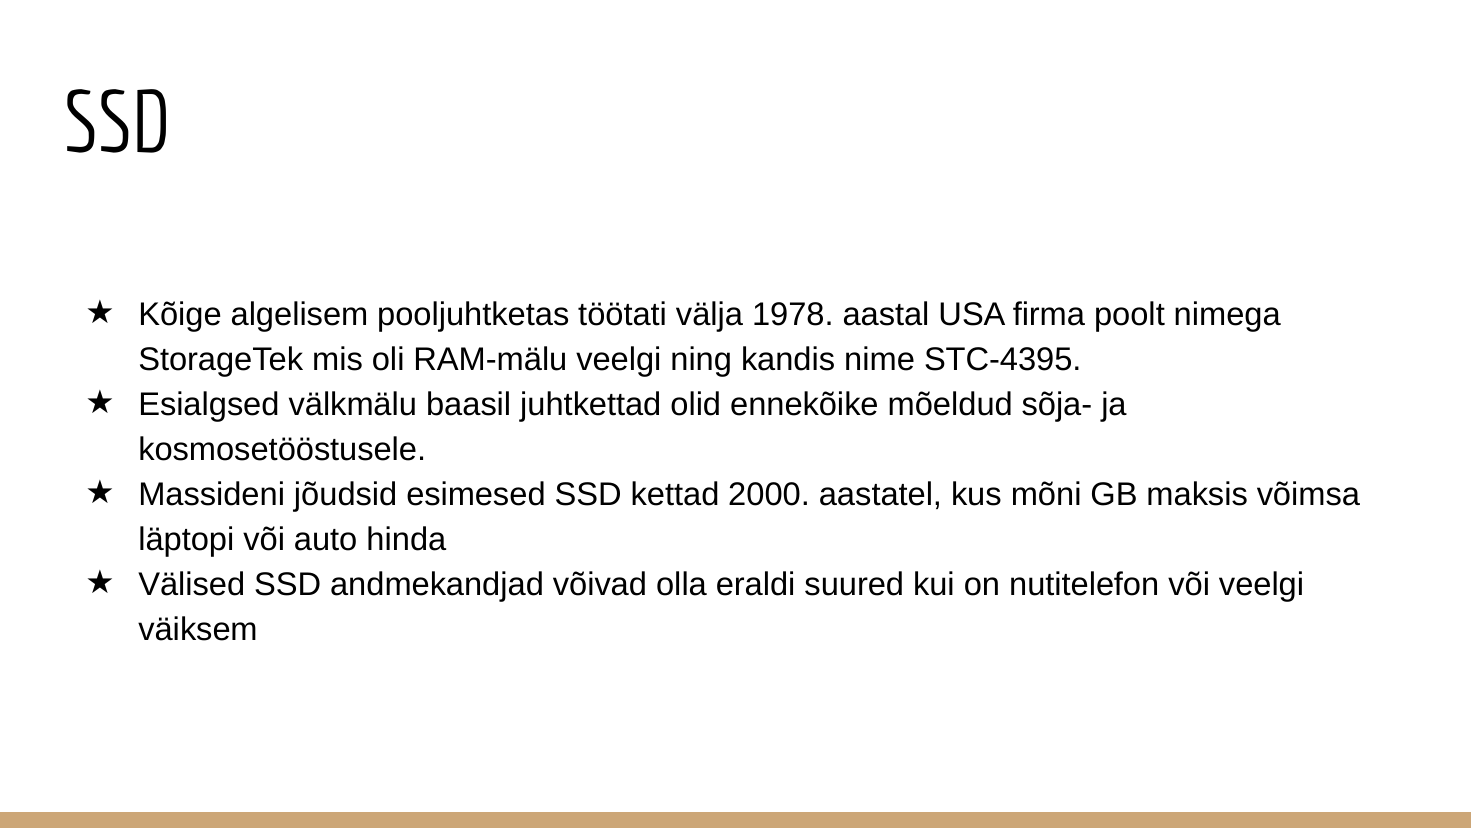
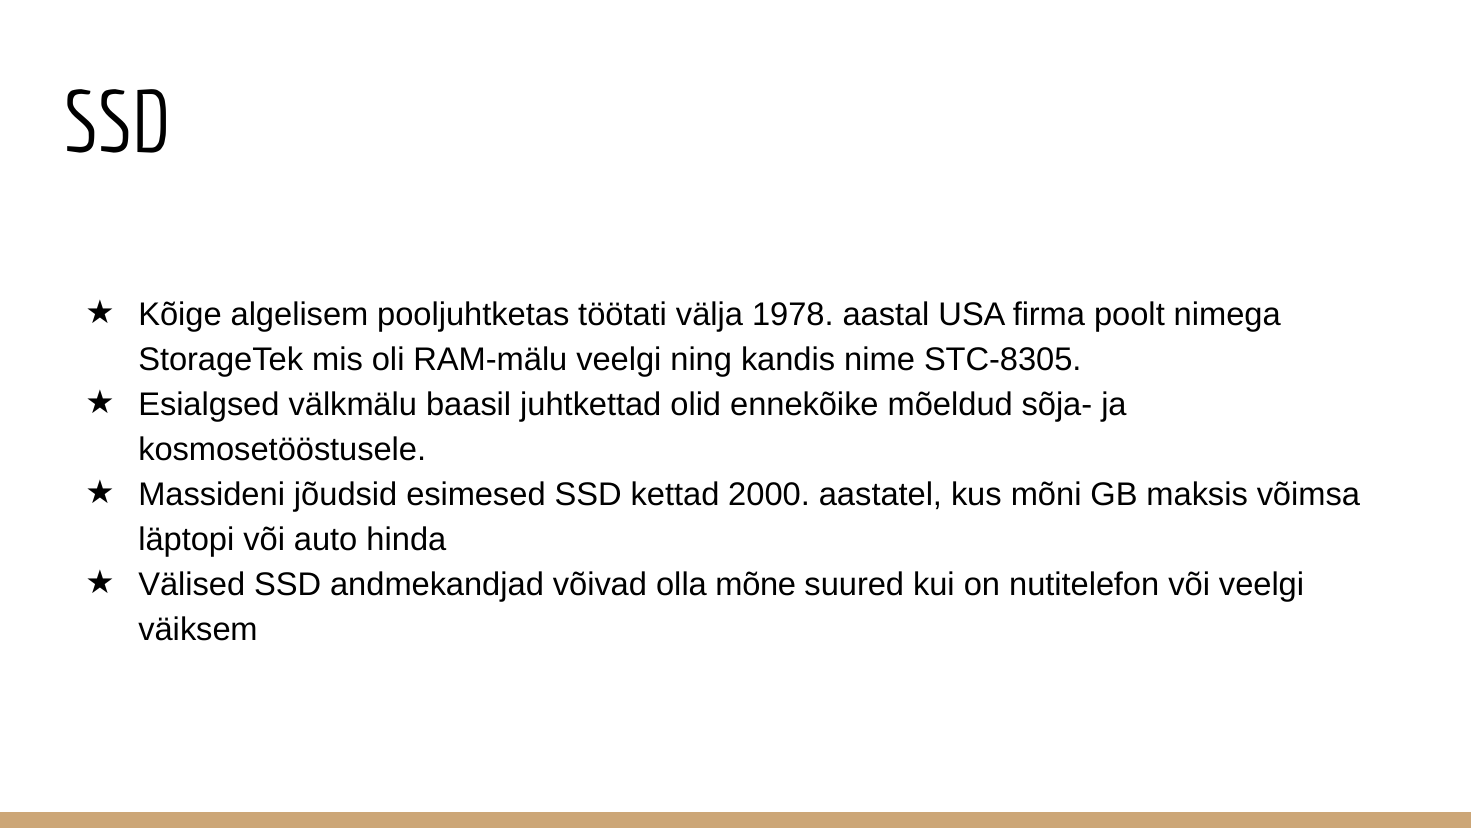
STC-4395: STC-4395 -> STC-8305 (1003, 360)
eraldi: eraldi -> mõne (756, 585)
